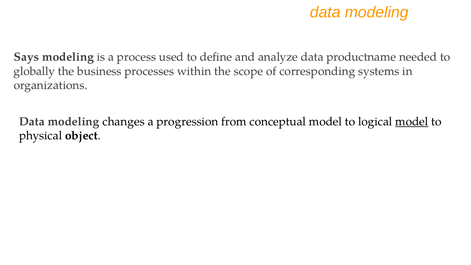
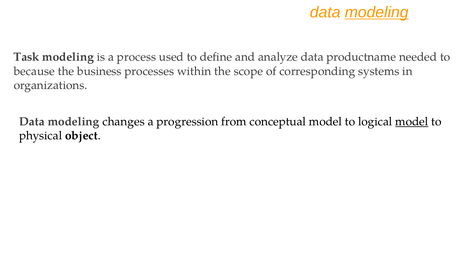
modeling underline: none -> present (377, 12)
Says: Says -> Task (27, 57)
globally: globally -> because (34, 71)
